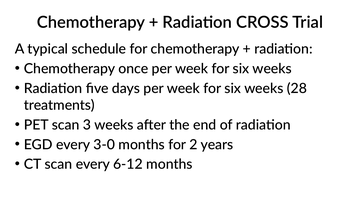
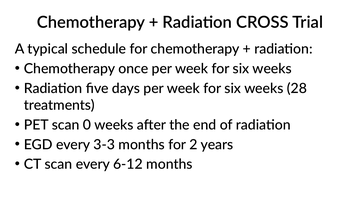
3: 3 -> 0 (87, 125)
3-0: 3-0 -> 3-3 (104, 145)
